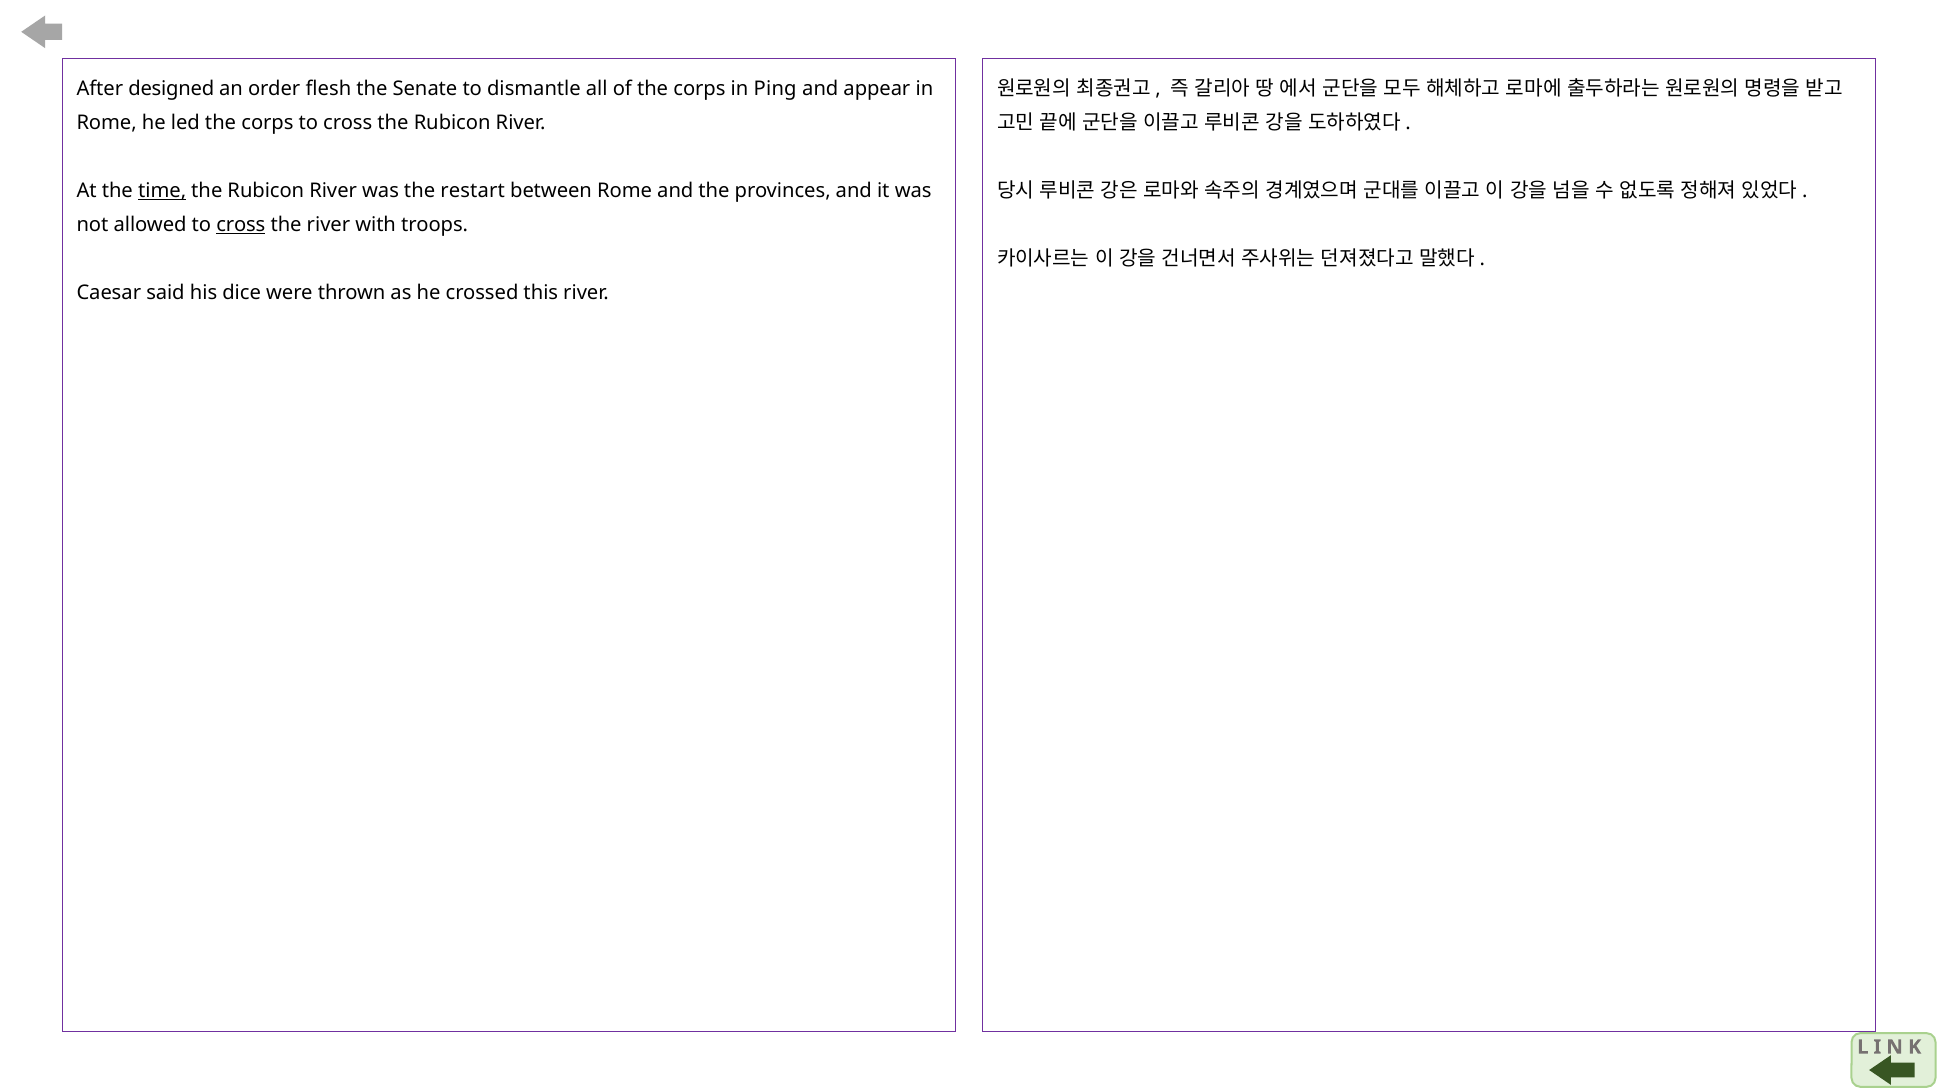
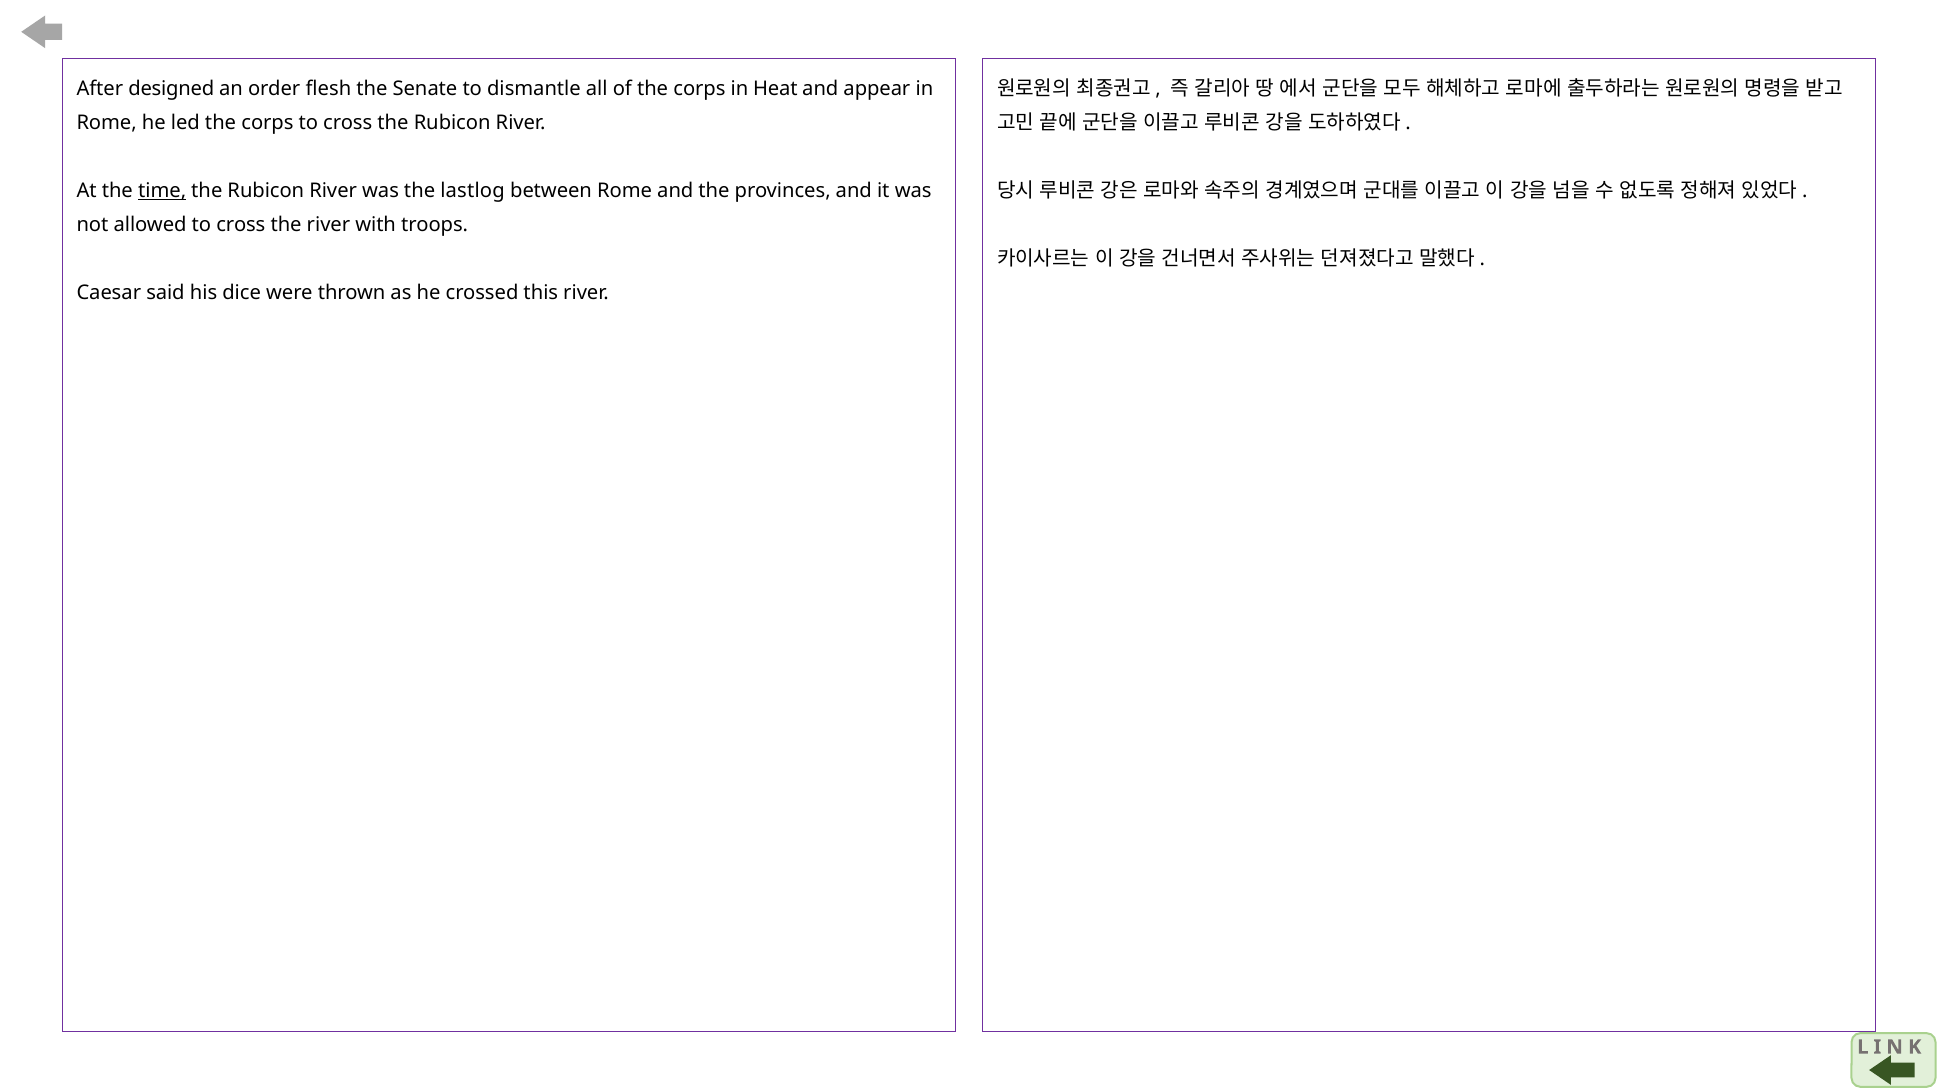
Ping: Ping -> Heat (775, 89)
restart: restart -> lastlog (473, 191)
cross underline: present -> none (241, 225)
